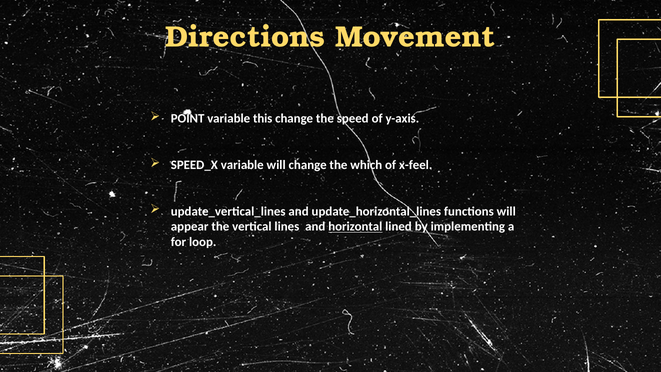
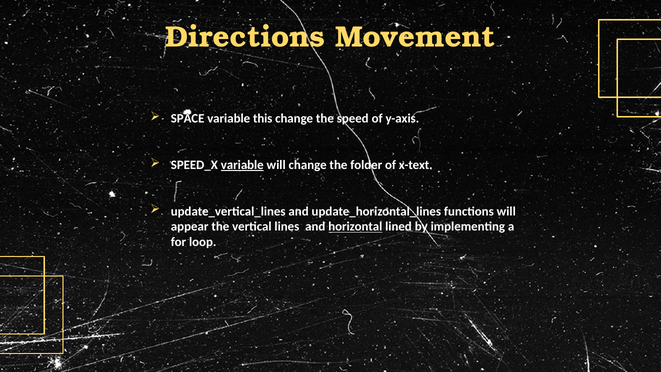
POINT: POINT -> SPACE (188, 119)
variable underline: none -> present (242, 165)
which: which -> folder (366, 165)
x-feel: x-feel -> x-text (416, 165)
